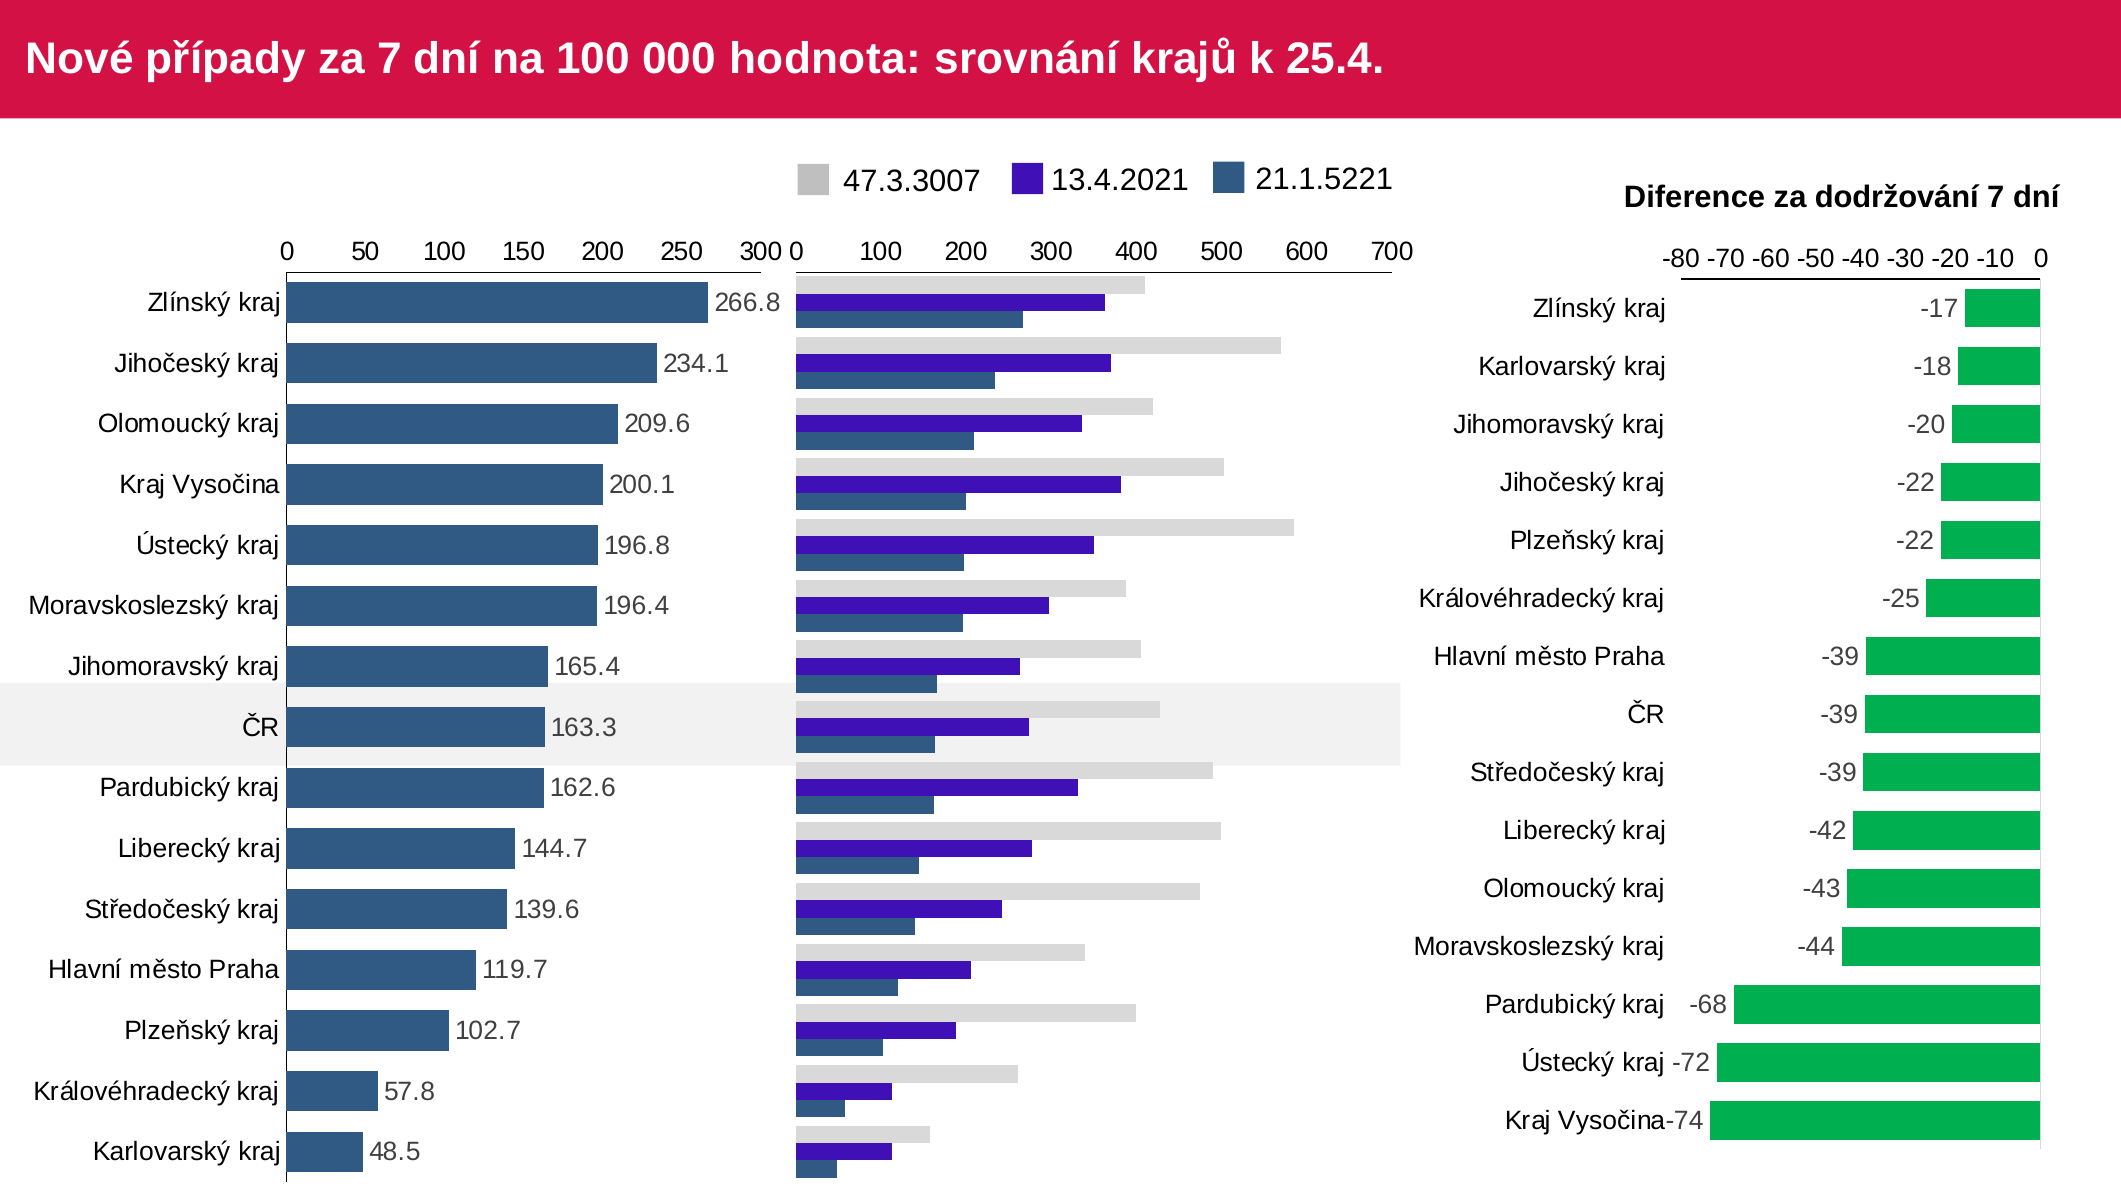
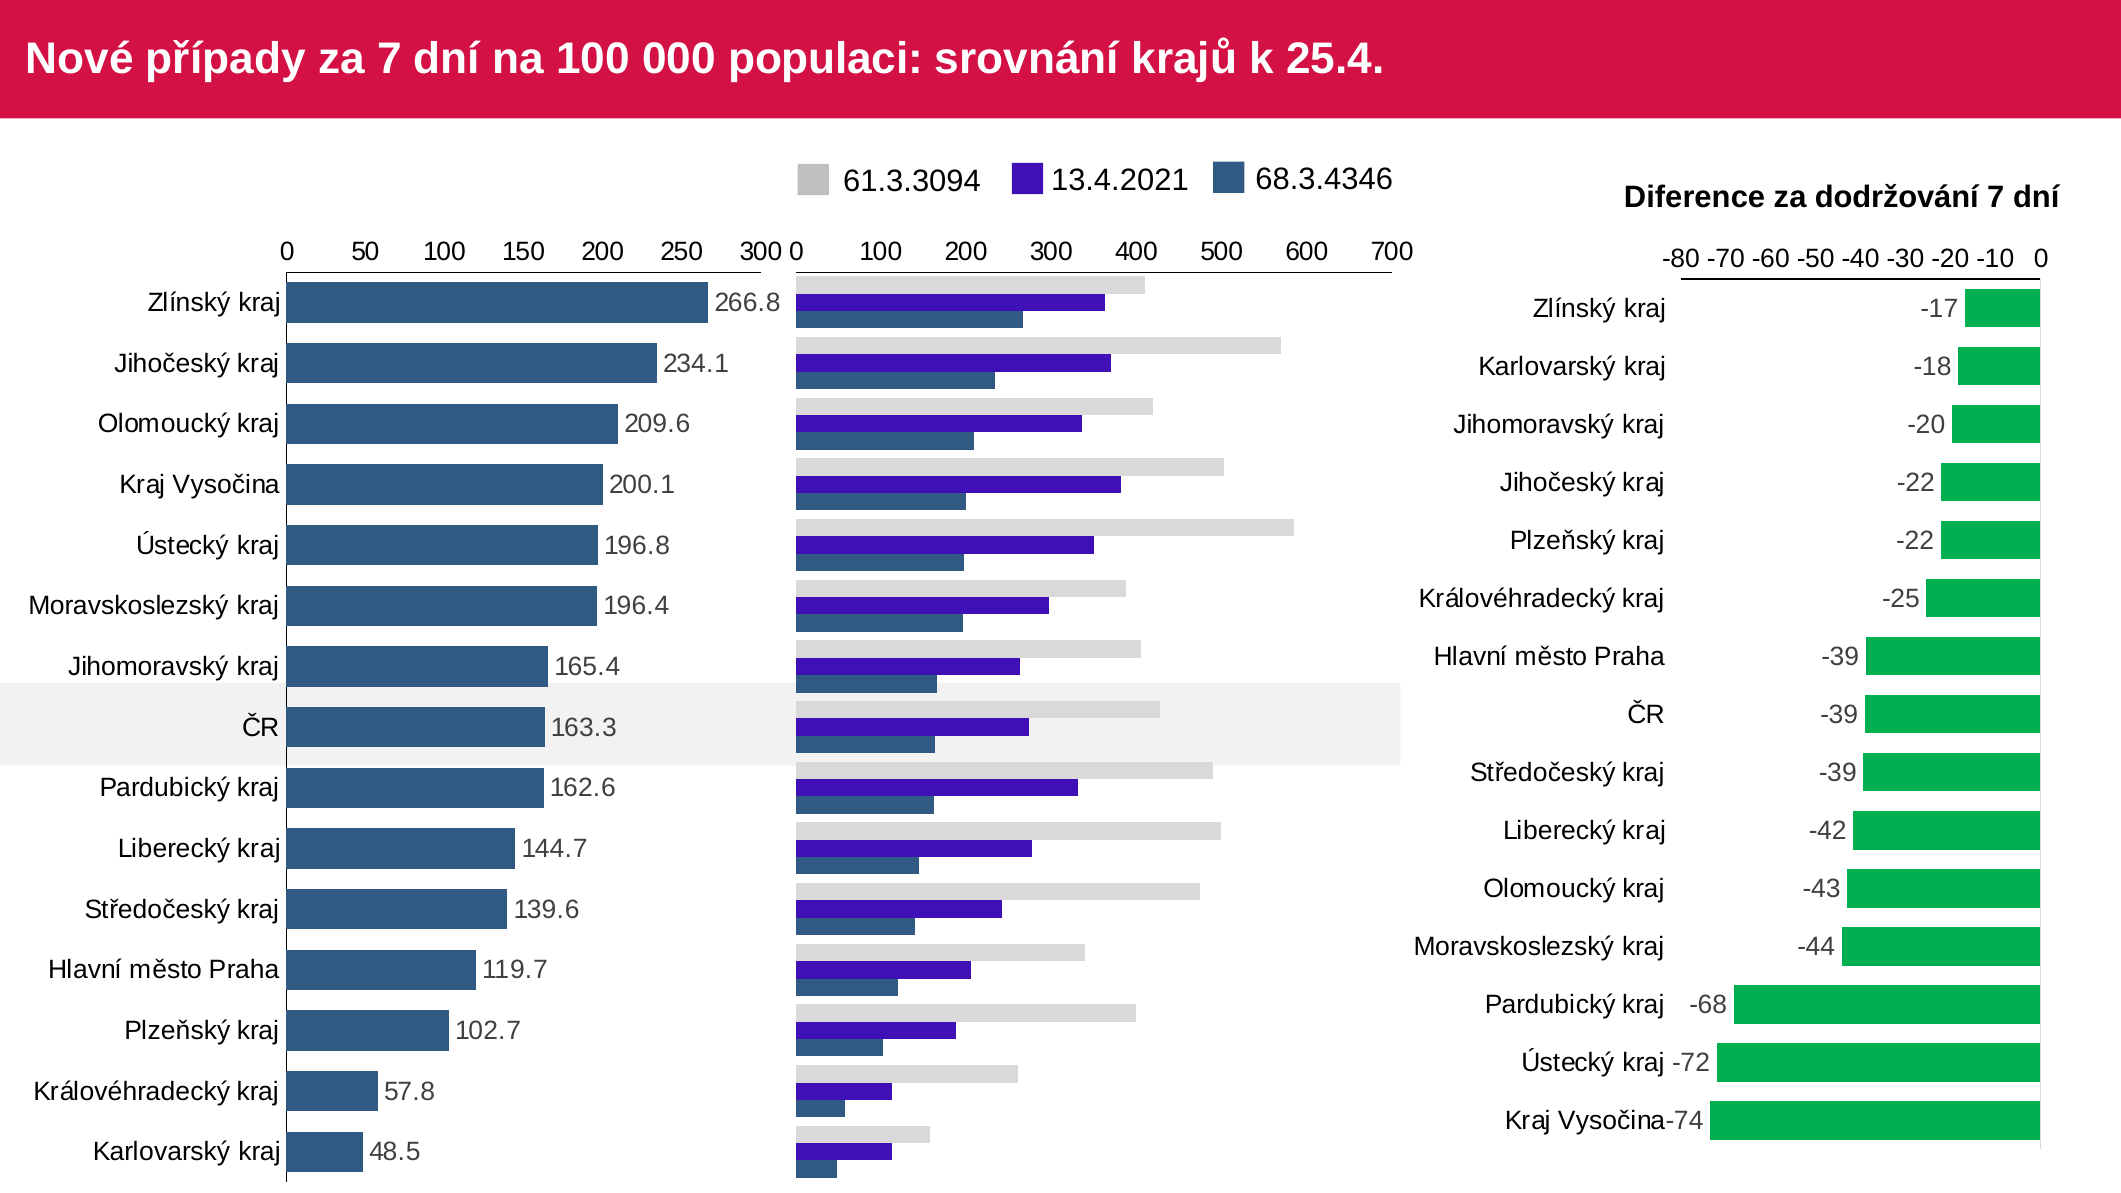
hodnota: hodnota -> populaci (826, 59)
47.3.3007: 47.3.3007 -> 61.3.3094 (912, 181)
21.1.5221: 21.1.5221 -> 68.3.4346 (1324, 179)
